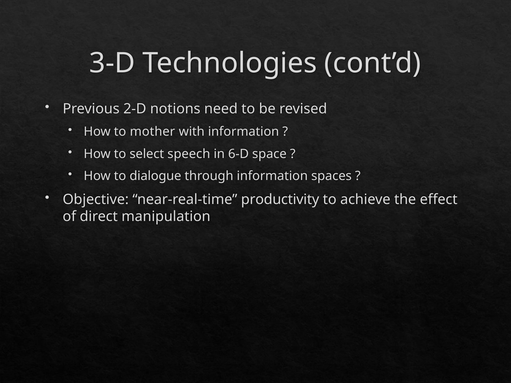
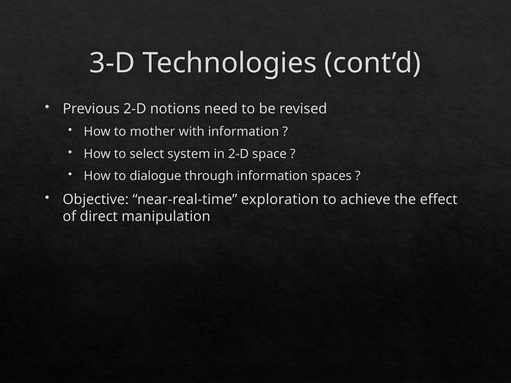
speech: speech -> system (189, 154)
in 6-D: 6-D -> 2-D (239, 154)
productivity: productivity -> exploration (280, 199)
